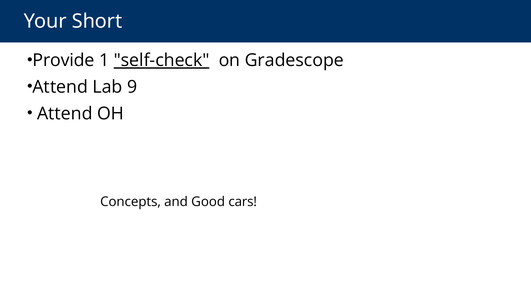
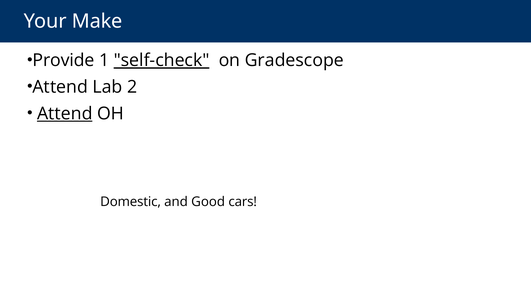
Short: Short -> Make (97, 21)
9: 9 -> 2 (132, 87)
Attend underline: none -> present (65, 113)
Concepts: Concepts -> Domestic (131, 202)
